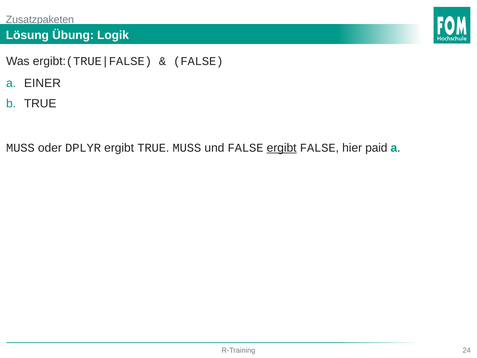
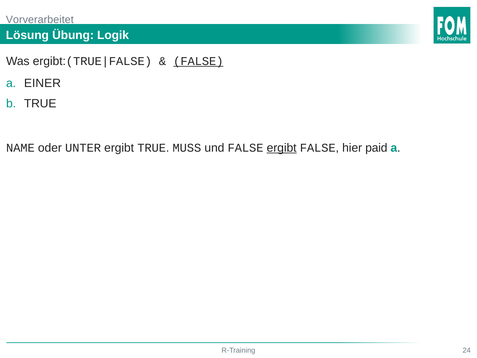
Zusatzpaketen: Zusatzpaketen -> Vorverarbeitet (40, 20)
FALSE underline: none -> present (198, 61)
MUSS: MUSS -> NAME (20, 148)
DPLYR: DPLYR -> UNTER (83, 148)
